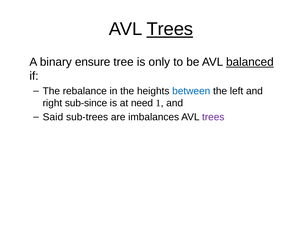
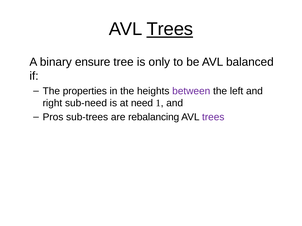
balanced underline: present -> none (250, 62)
rebalance: rebalance -> properties (85, 91)
between colour: blue -> purple (191, 91)
sub-since: sub-since -> sub-need (86, 103)
Said: Said -> Pros (53, 117)
imbalances: imbalances -> rebalancing (154, 117)
